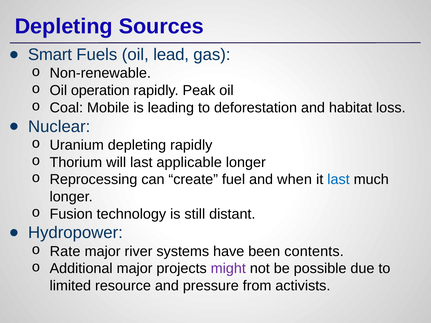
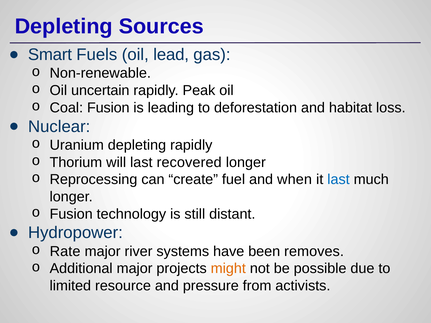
operation: operation -> uncertain (100, 91)
Coal Mobile: Mobile -> Fusion (108, 108)
applicable: applicable -> recovered (189, 162)
contents: contents -> removes (314, 251)
might colour: purple -> orange (228, 269)
